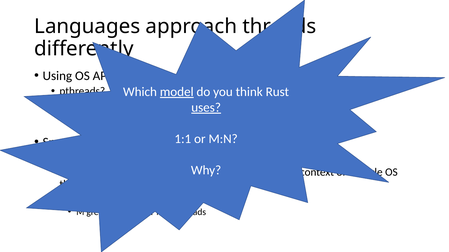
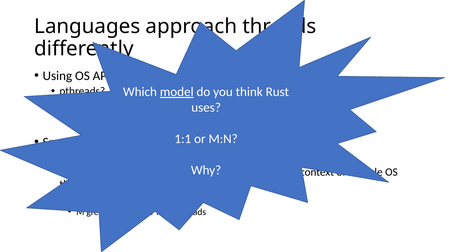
uses underline: present -> none (206, 108)
